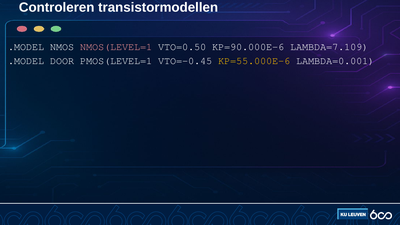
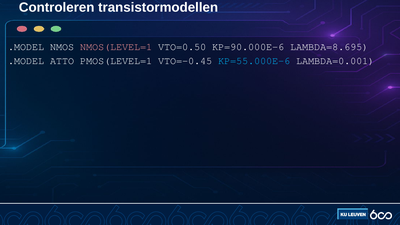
LAMBDA=7.109: LAMBDA=7.109 -> LAMBDA=8.695 (329, 47)
DOOR: DOOR -> ATTO (62, 61)
KP=55.000E-6 colour: yellow -> light blue (254, 61)
